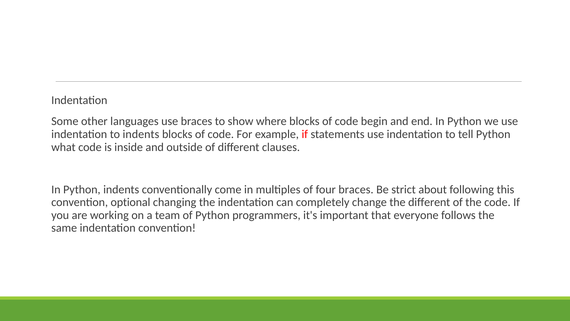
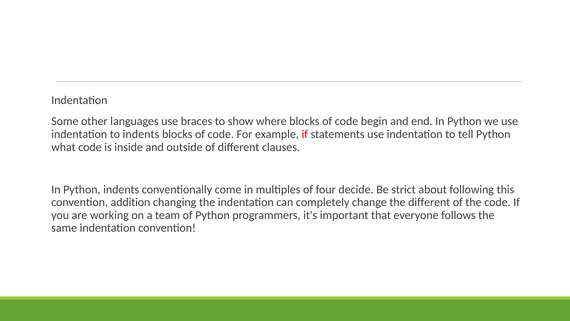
four braces: braces -> decide (356, 189)
optional: optional -> addition (130, 202)
